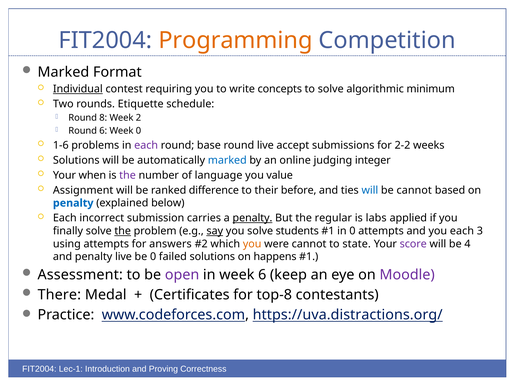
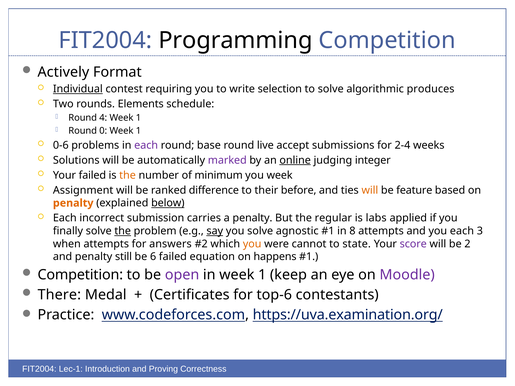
Programming colour: orange -> black (235, 41)
Marked: Marked -> Actively (63, 72)
concepts: concepts -> selection (280, 89)
minimum: minimum -> produces (431, 89)
Etiquette: Etiquette -> Elements (141, 104)
8: 8 -> 4 (103, 118)
2: 2 -> 1 (138, 118)
Round 6: 6 -> 0 (103, 131)
0: 0 -> 1 (138, 131)
1-6: 1-6 -> 0-6 (61, 145)
2-2: 2-2 -> 2-4 (402, 145)
marked colour: blue -> purple (227, 160)
online underline: none -> present (295, 160)
Your when: when -> failed (92, 175)
the colour: purple -> orange (128, 175)
language: language -> minimum (219, 175)
you value: value -> week (280, 175)
will colour: blue -> orange (370, 190)
be cannot: cannot -> feature (414, 190)
penalty colour: blue -> orange (73, 203)
below underline: none -> present (168, 203)
penalty underline: present -> none (252, 218)
students: students -> agnostic (297, 231)
in 0: 0 -> 8 (352, 231)
using: using -> when (67, 244)
4: 4 -> 2 (467, 244)
penalty live: live -> still (124, 257)
be 0: 0 -> 6 (153, 257)
failed solutions: solutions -> equation (212, 257)
Assessment: Assessment -> Competition (80, 275)
in week 6: 6 -> 1 (262, 275)
top-8: top-8 -> top-6 (274, 295)
https://uva.distractions.org/: https://uva.distractions.org/ -> https://uva.examination.org/ (348, 315)
